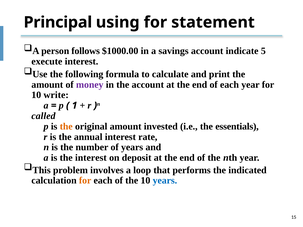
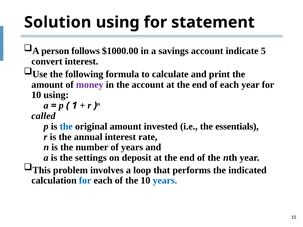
Principal: Principal -> Solution (58, 22)
execute: execute -> convert (47, 61)
10 write: write -> using (56, 95)
the colour: orange -> blue (66, 127)
the interest: interest -> settings (91, 158)
for colour: orange -> blue (85, 181)
